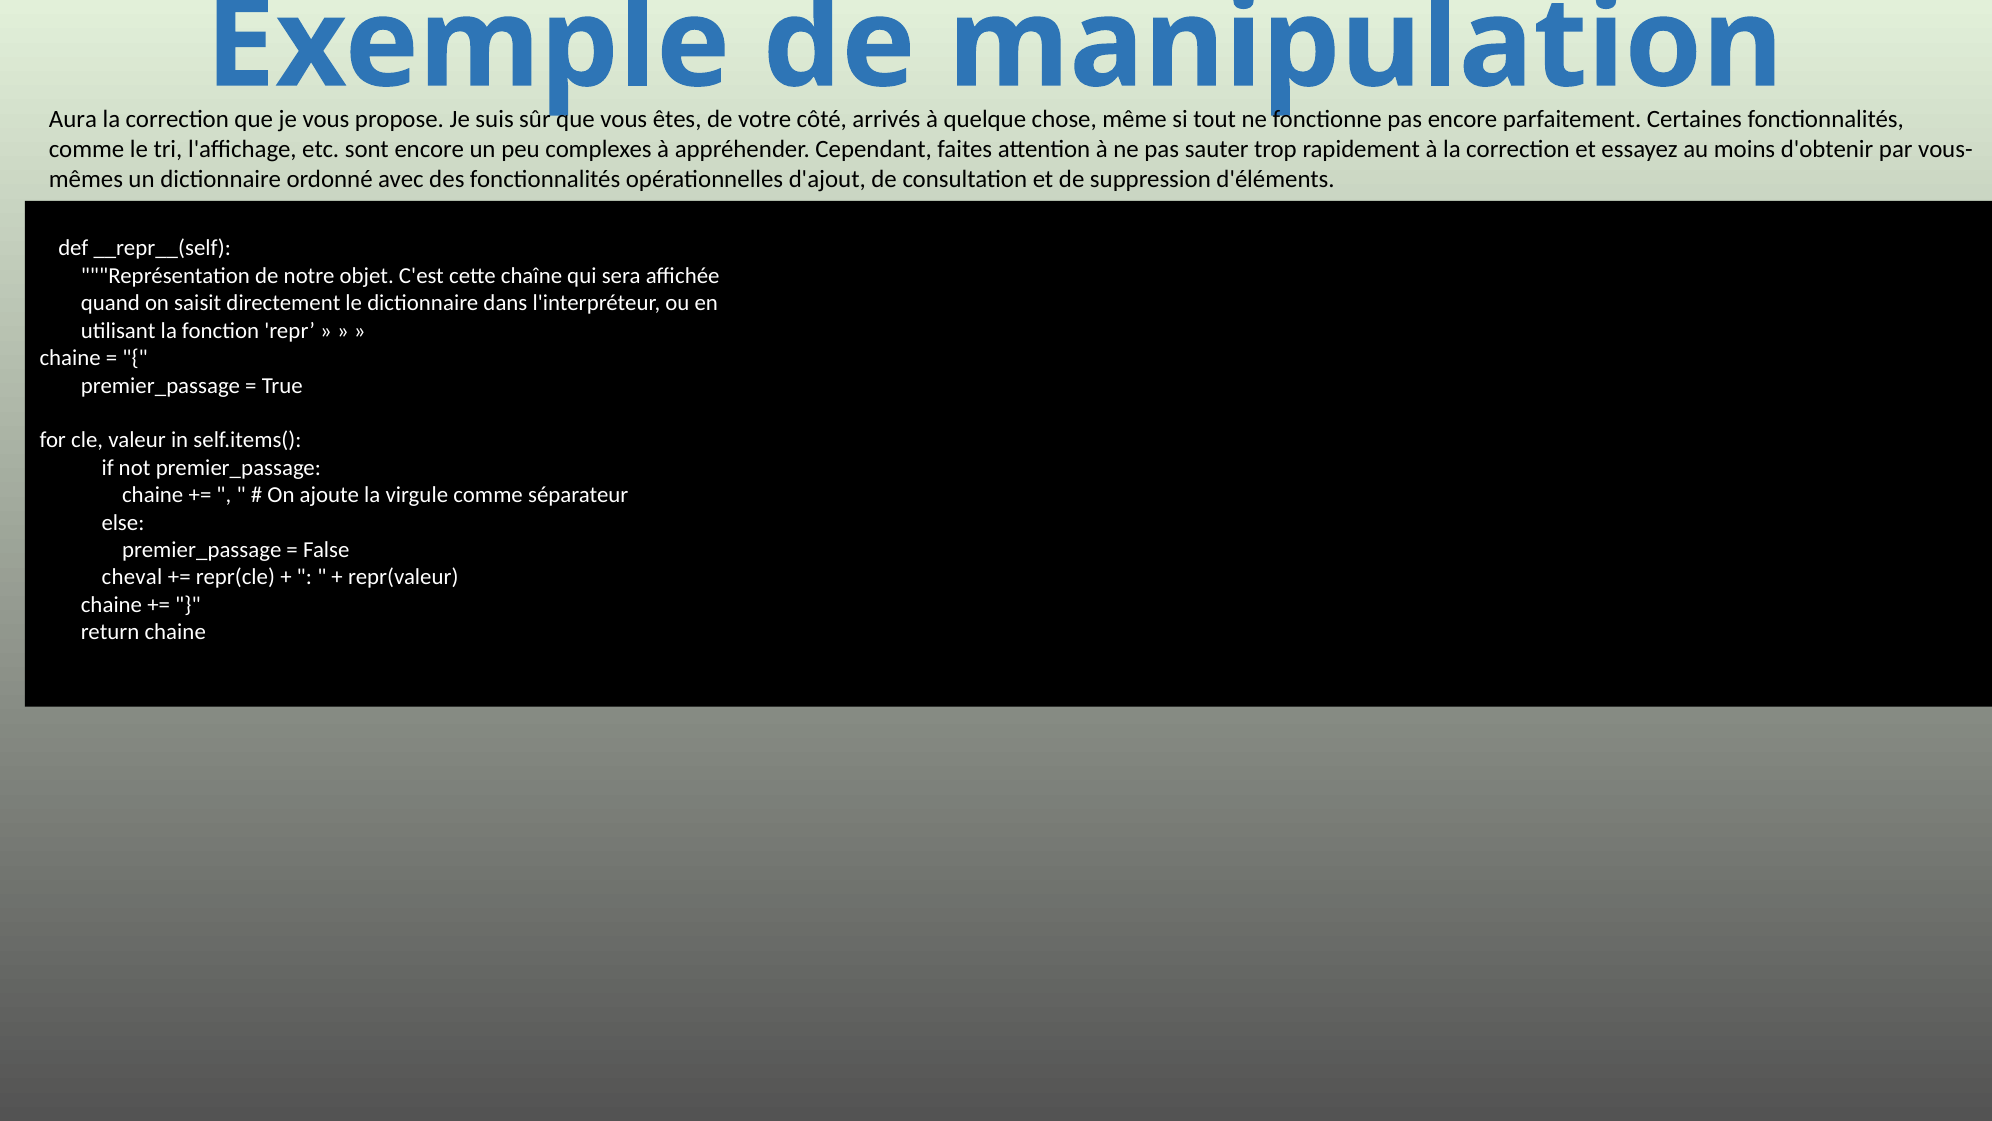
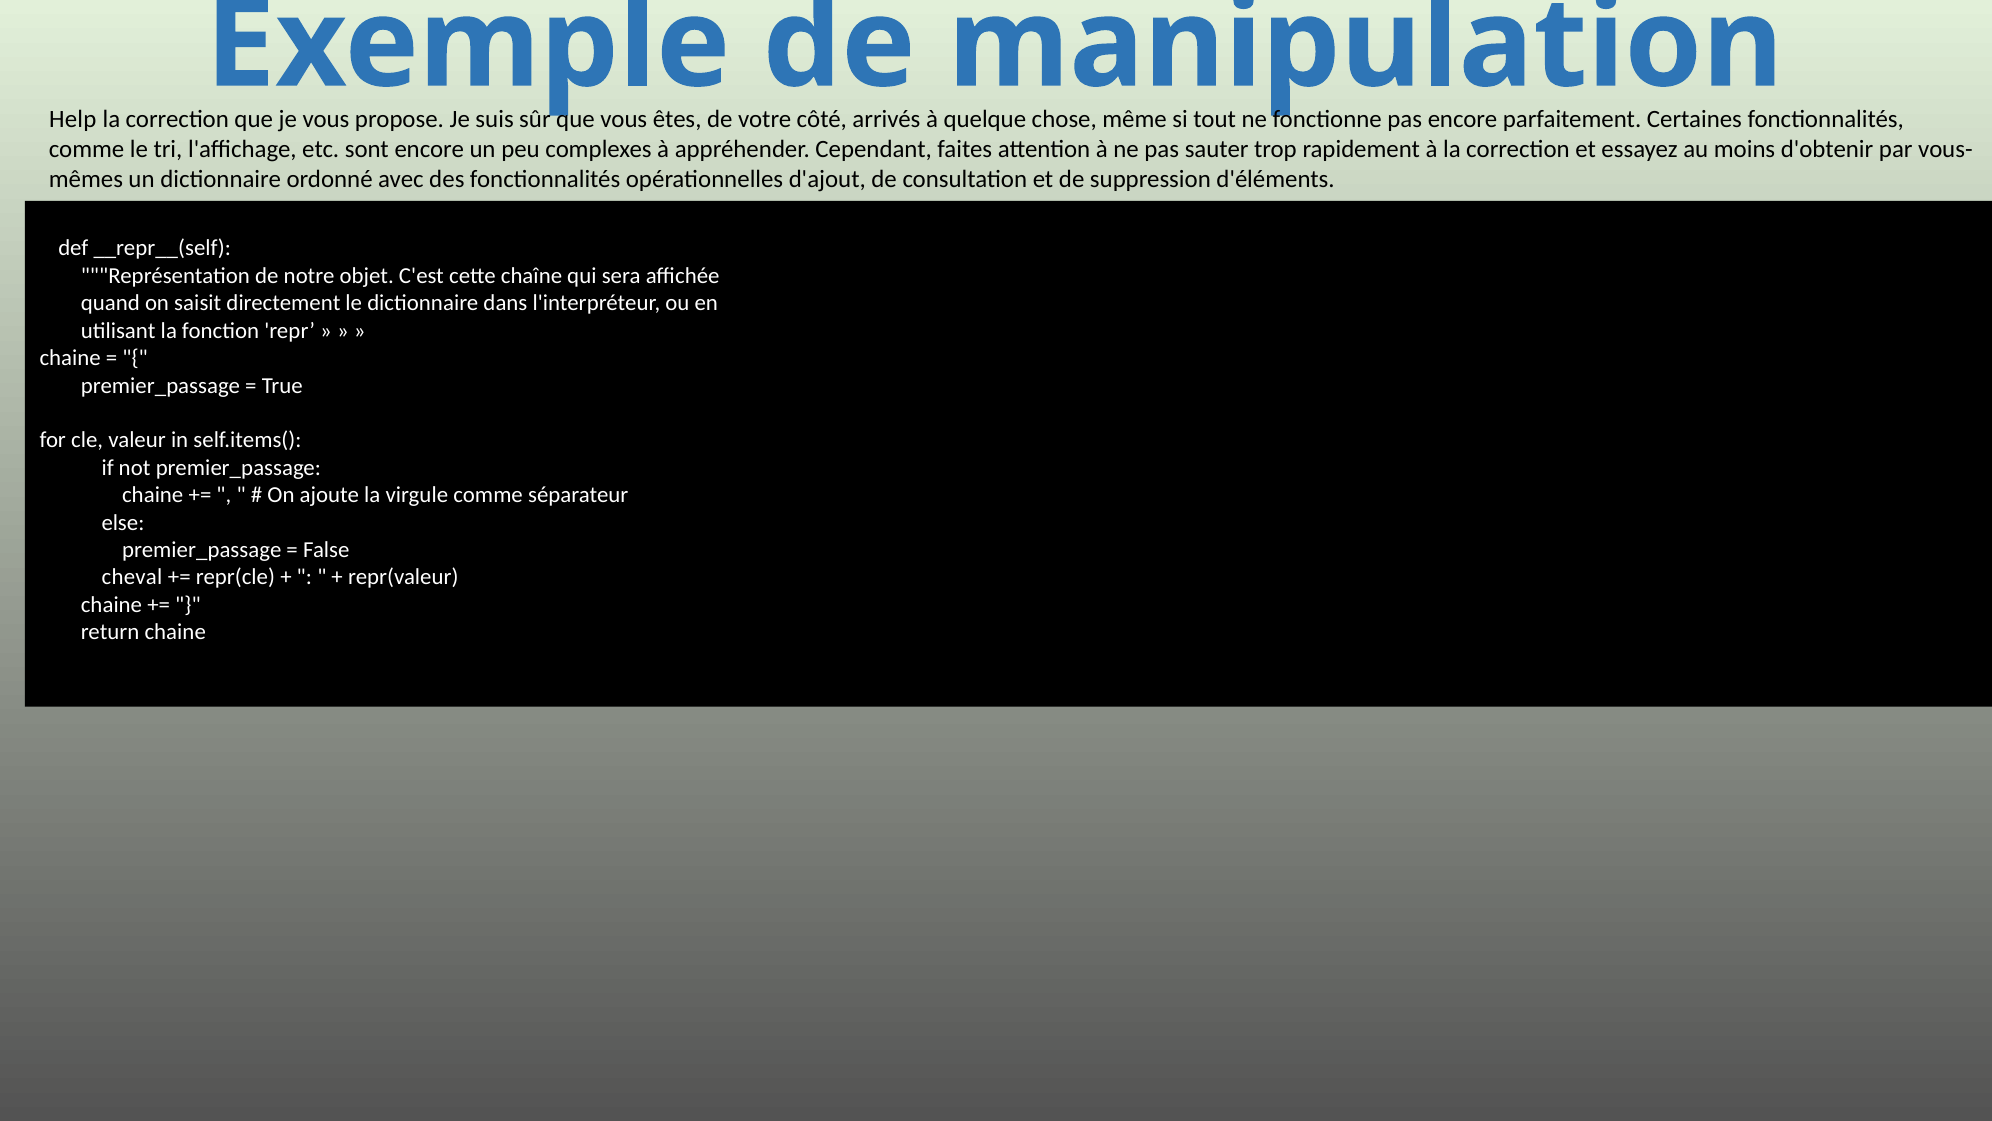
Aura: Aura -> Help (73, 119)
